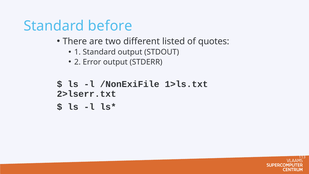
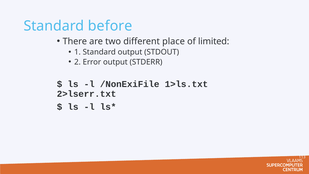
listed: listed -> place (174, 41)
quotes: quotes -> limited (214, 41)
